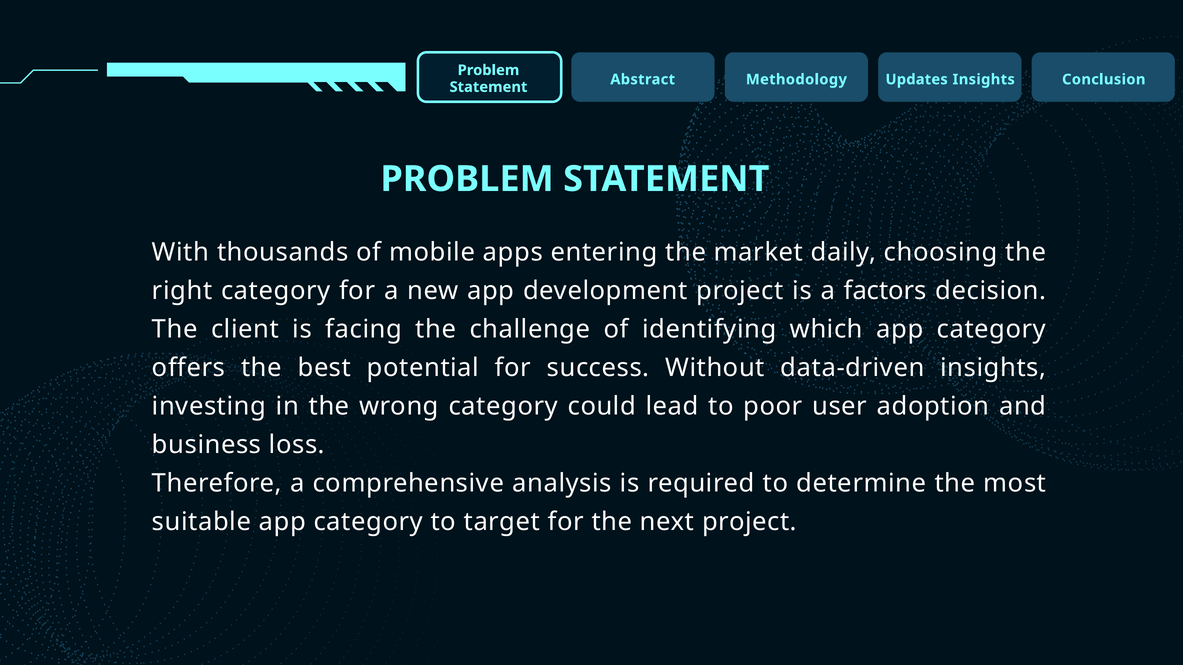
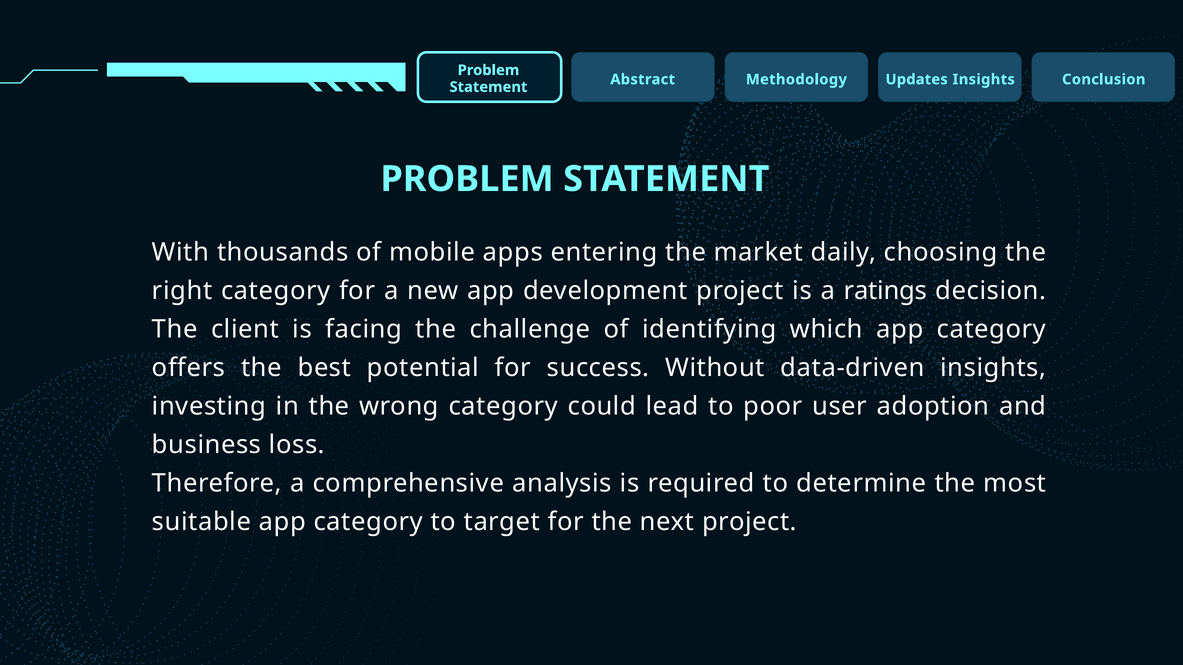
factors: factors -> ratings (885, 291)
